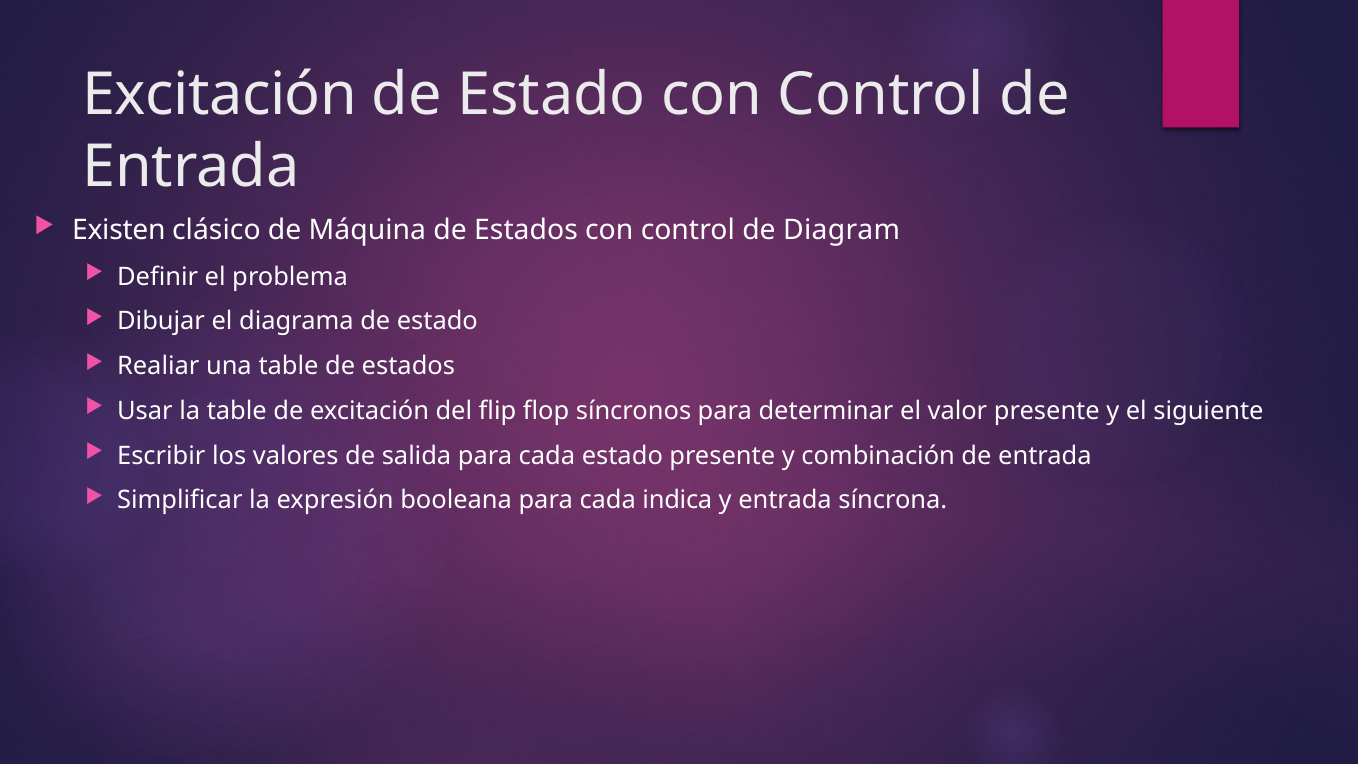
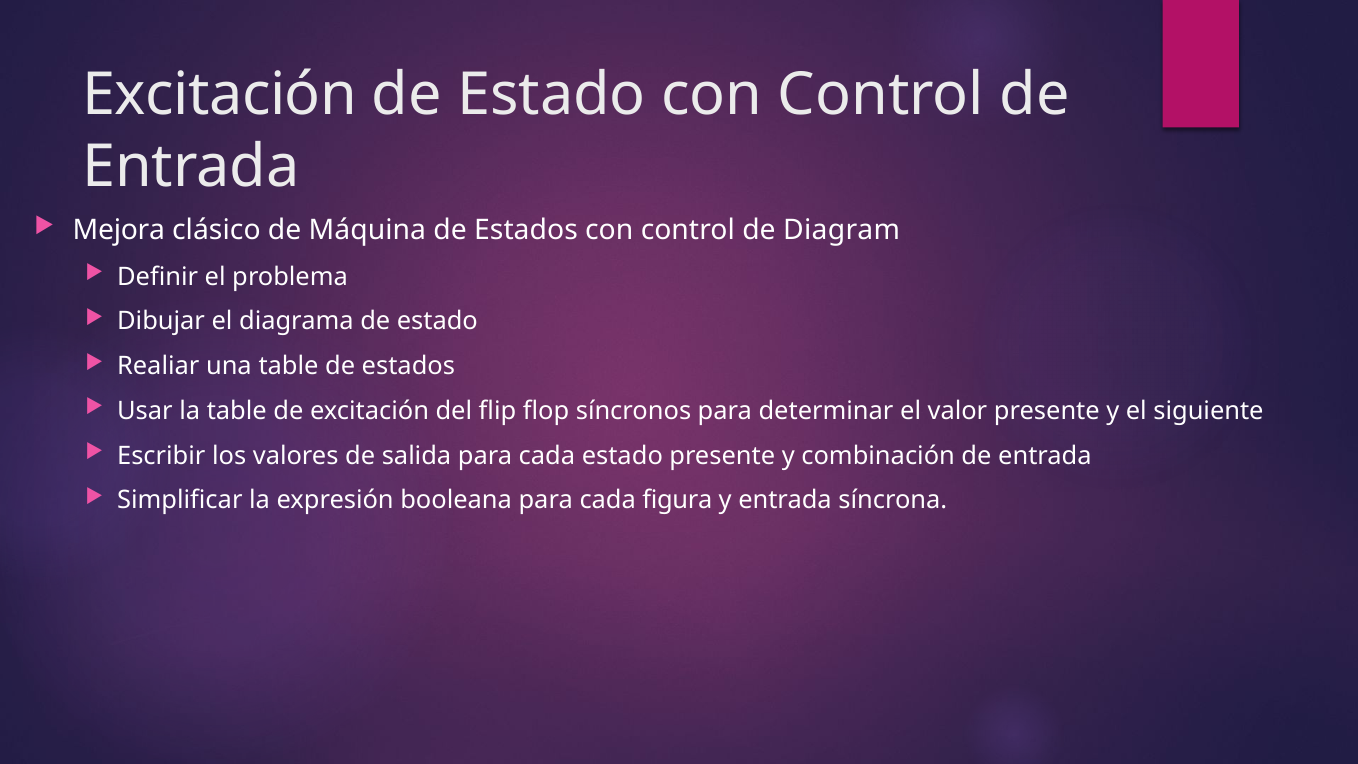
Existen: Existen -> Mejora (119, 230)
indica: indica -> figura (677, 500)
